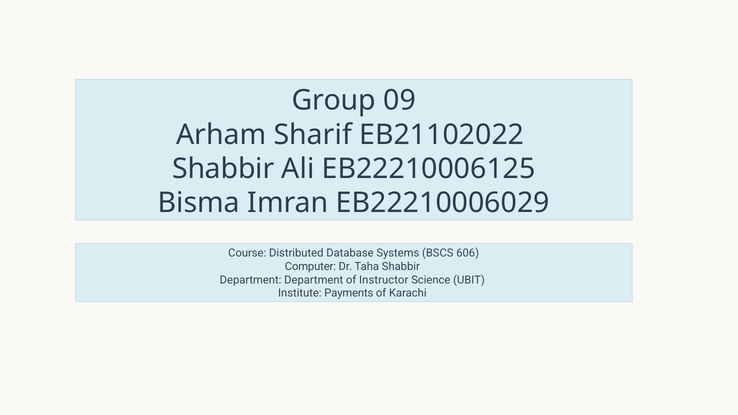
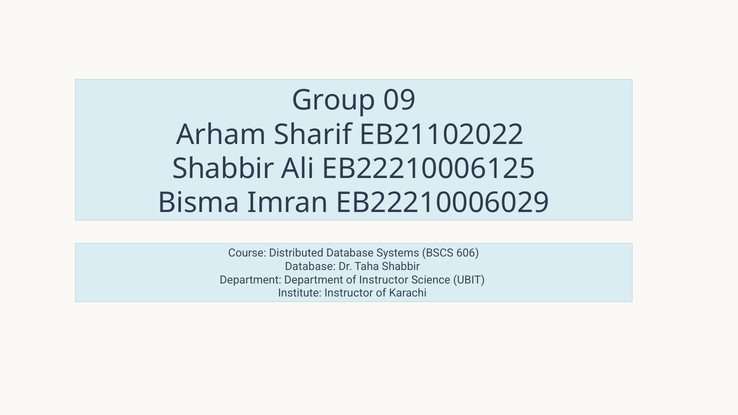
Computer: Computer -> Database (310, 266)
Institute Payments: Payments -> Instructor (349, 293)
